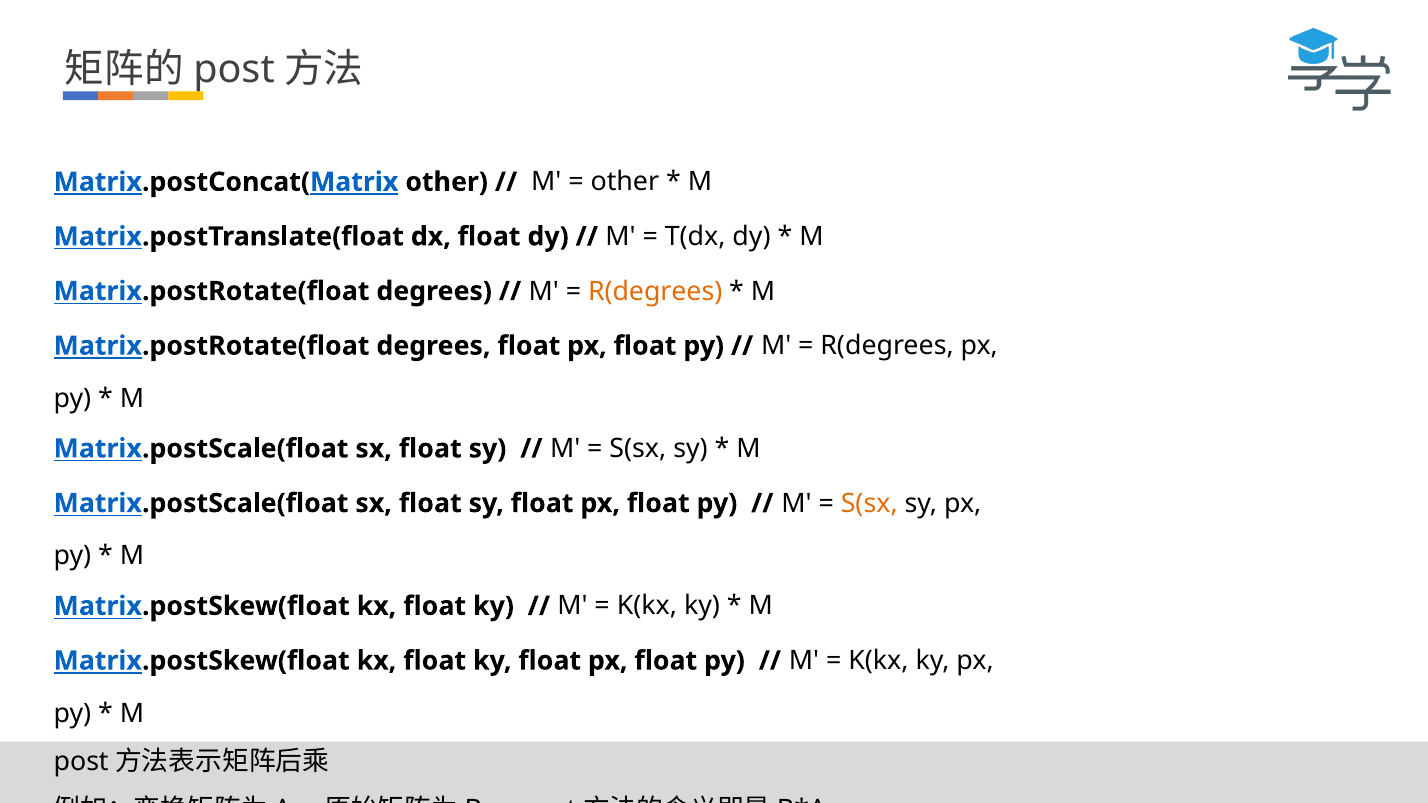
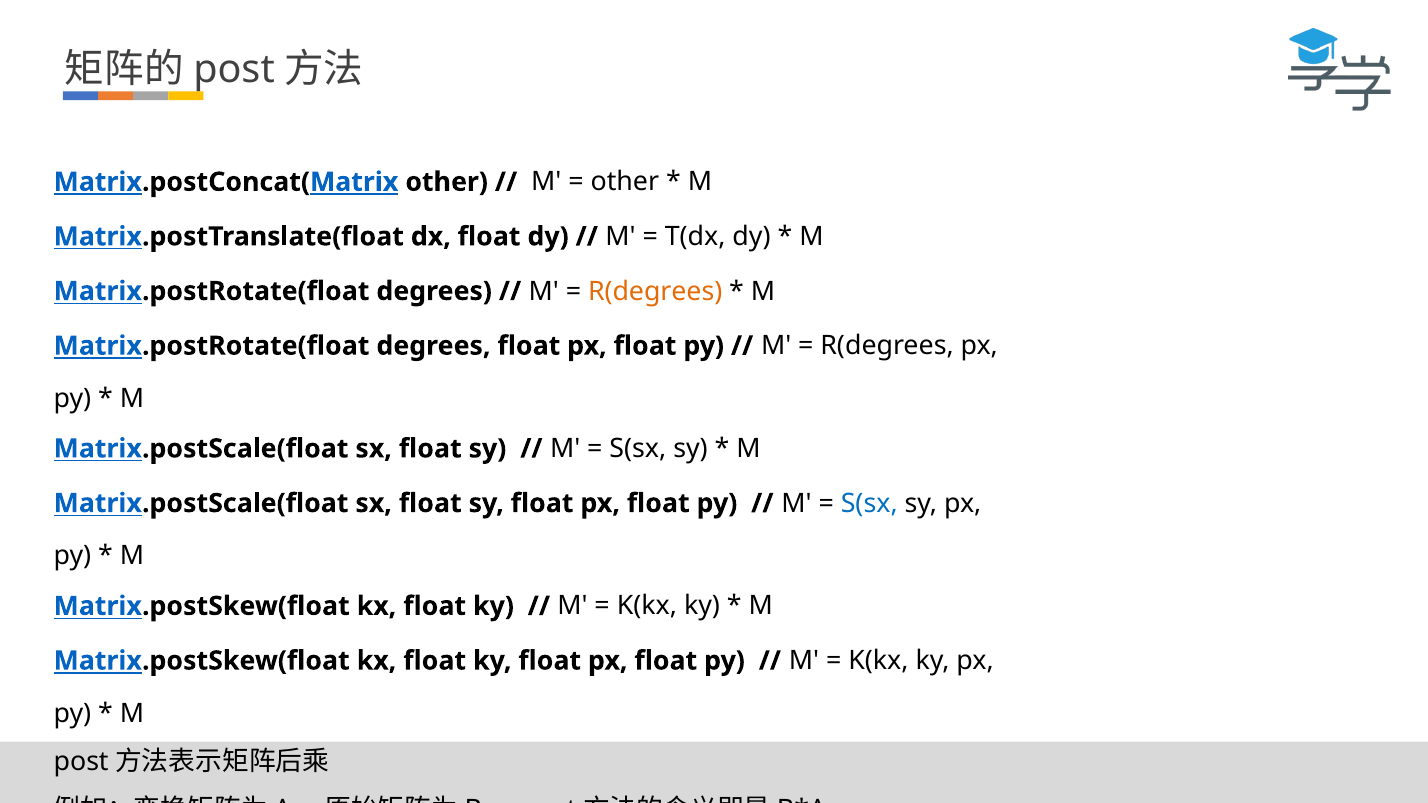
S(sx colour: orange -> blue (869, 503)
